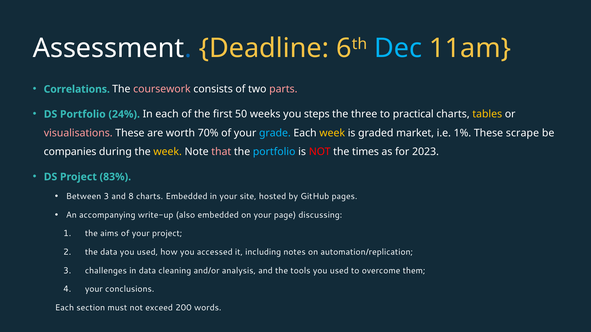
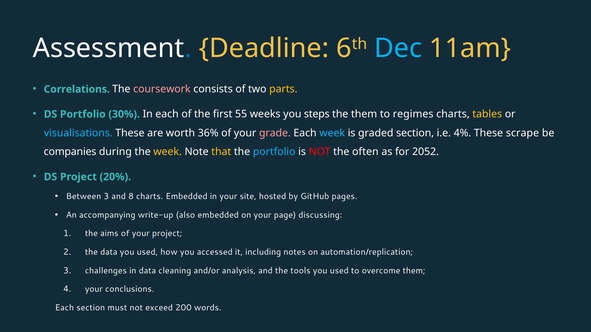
parts colour: pink -> yellow (283, 89)
24%: 24% -> 30% (124, 114)
50: 50 -> 55 (241, 114)
the three: three -> them (364, 114)
practical: practical -> regimes (413, 114)
visualisations colour: pink -> light blue (78, 133)
70%: 70% -> 36% (208, 133)
grade colour: light blue -> pink (275, 133)
week colour: yellow -> light blue (332, 133)
graded market: market -> section (415, 133)
1%: 1% -> 4% (462, 133)
that colour: pink -> yellow (221, 152)
times: times -> often (365, 152)
2023: 2023 -> 2052 (425, 152)
83%: 83% -> 20% (115, 177)
